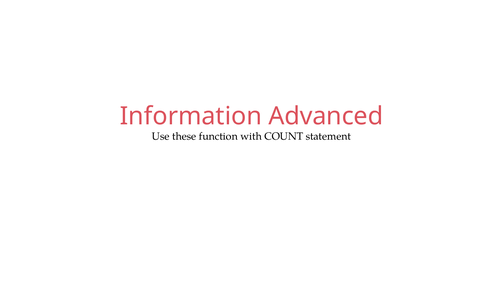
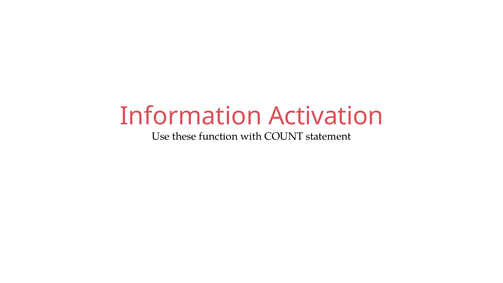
Advanced: Advanced -> Activation (326, 116)
